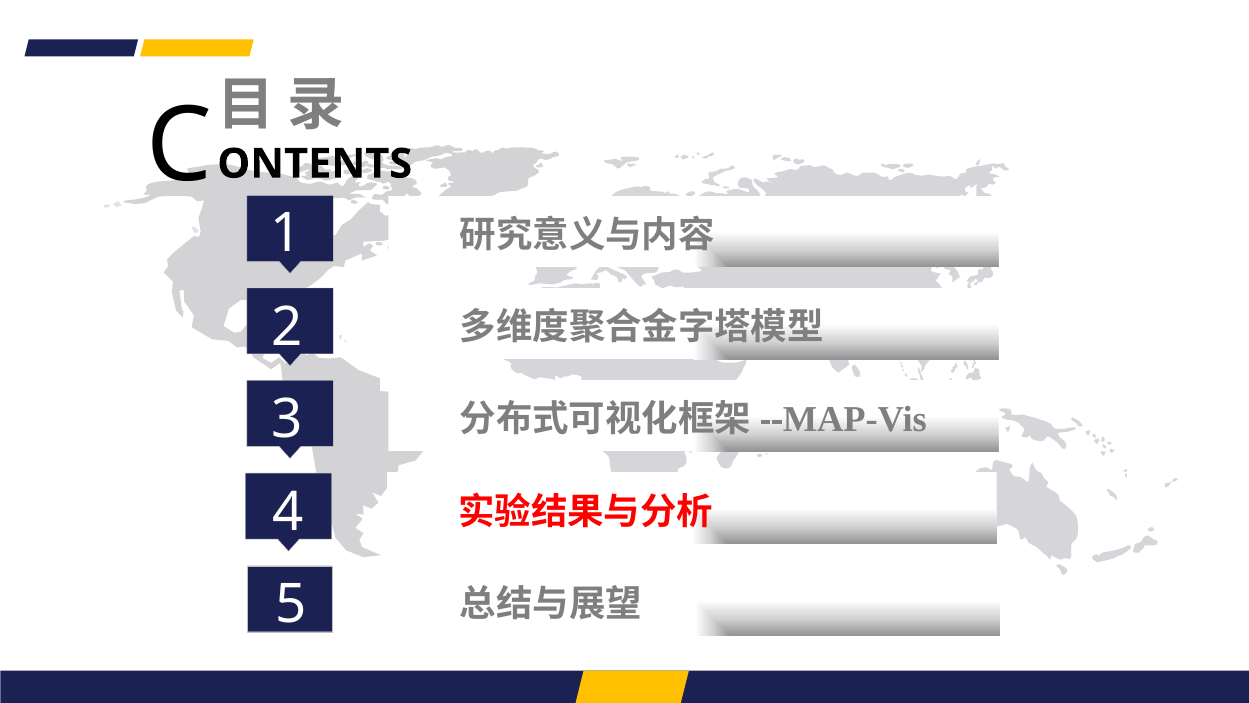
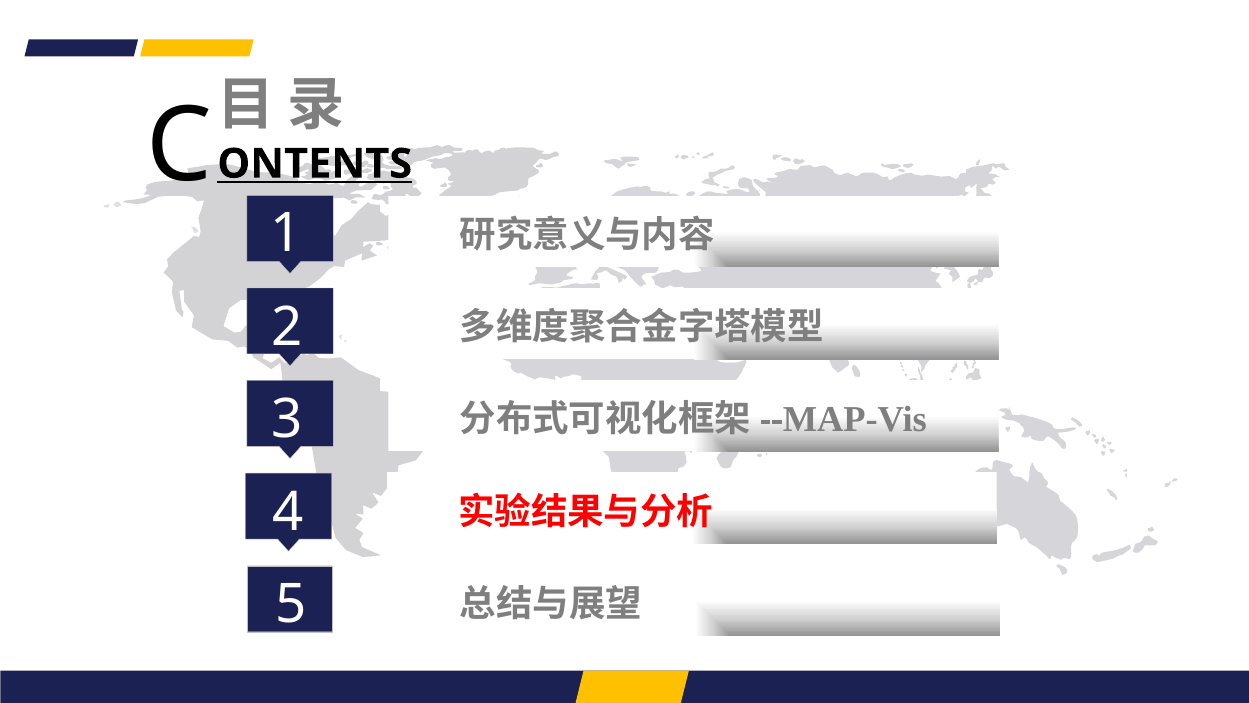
ONTENTS underline: none -> present (315, 164)
